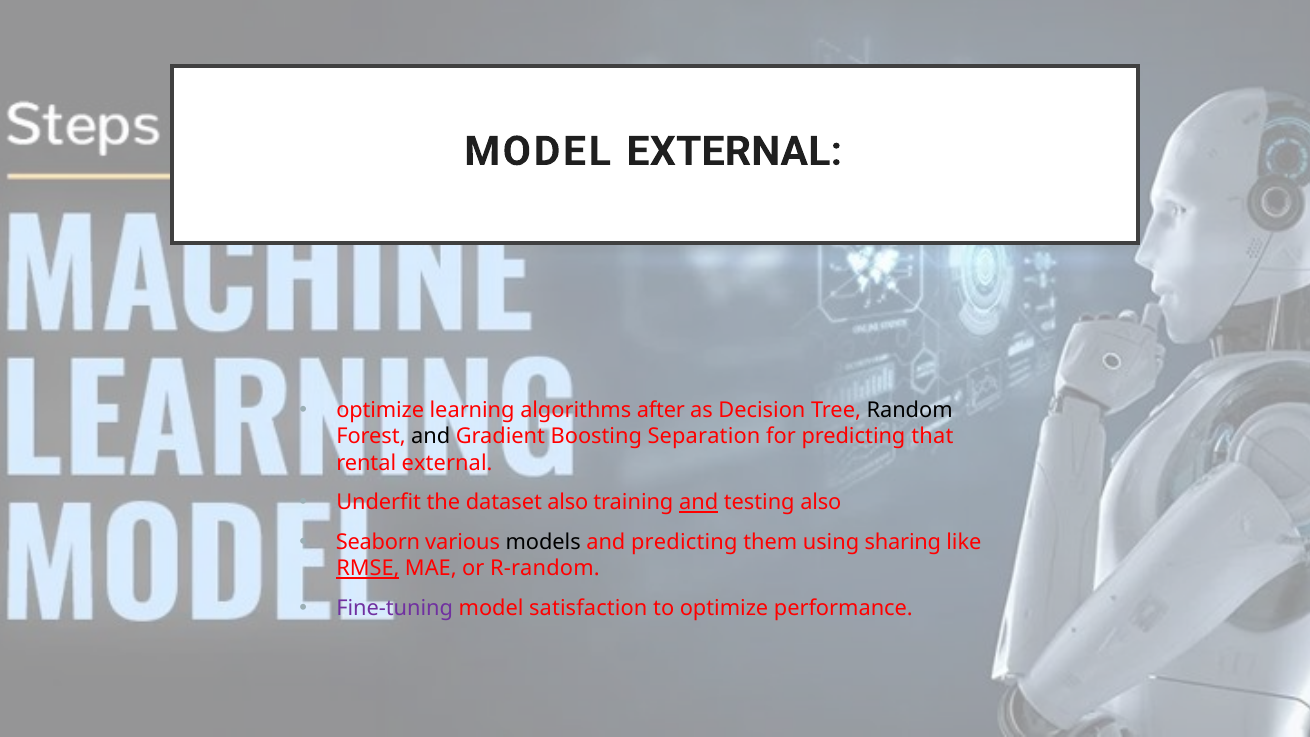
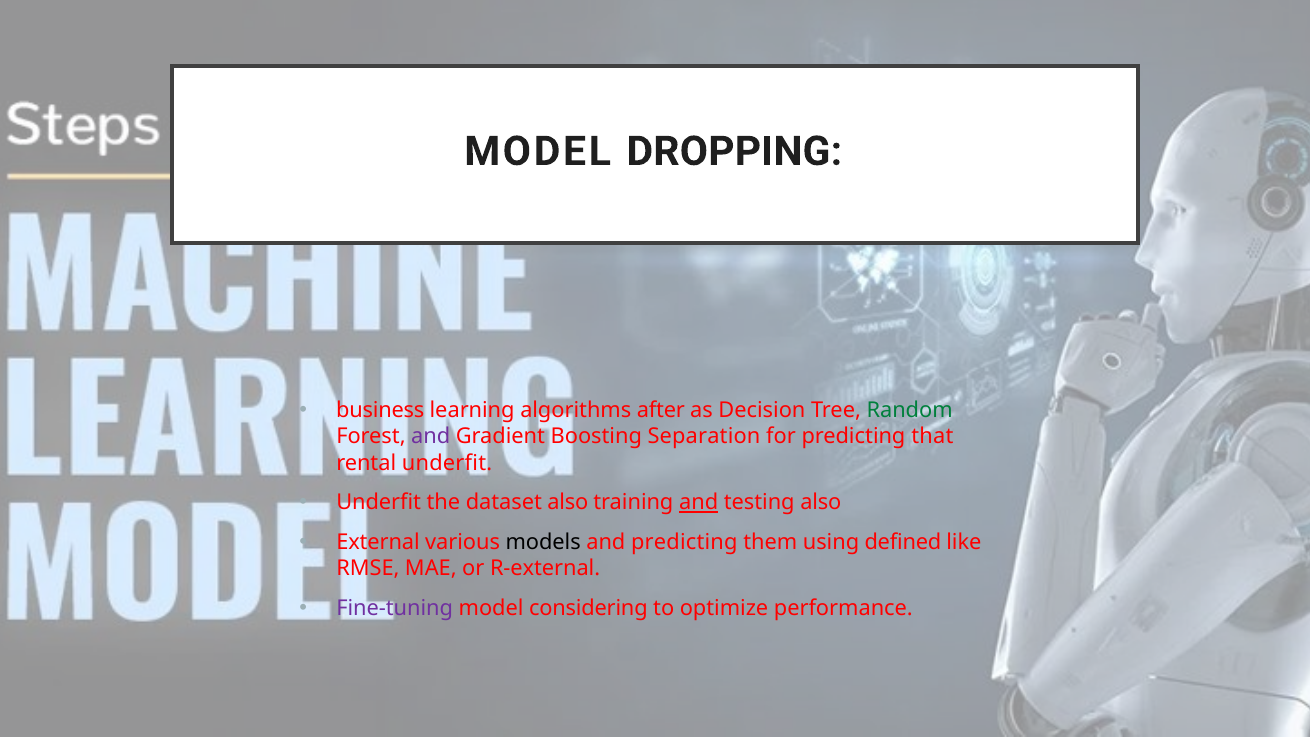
MODEL EXTERNAL: EXTERNAL -> DROPPING (734, 151)
optimize: optimize -> business (380, 411)
Random colour: black -> green (910, 411)
and colour: black -> purple (431, 437)
rental external: external -> underfit (447, 463)
Seaborn: Seaborn -> External (378, 542)
sharing: sharing -> defined (903, 542)
RMSE underline: present -> none (368, 569)
R-random: R-random -> R-external (545, 569)
satisfaction: satisfaction -> considering (588, 608)
